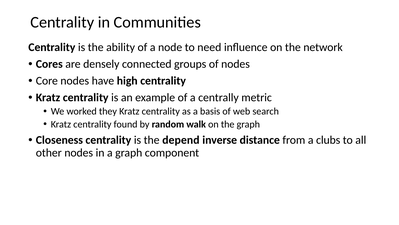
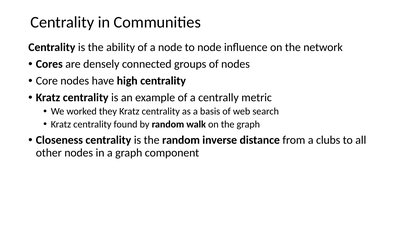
to need: need -> node (209, 47)
the depend: depend -> random (181, 140)
